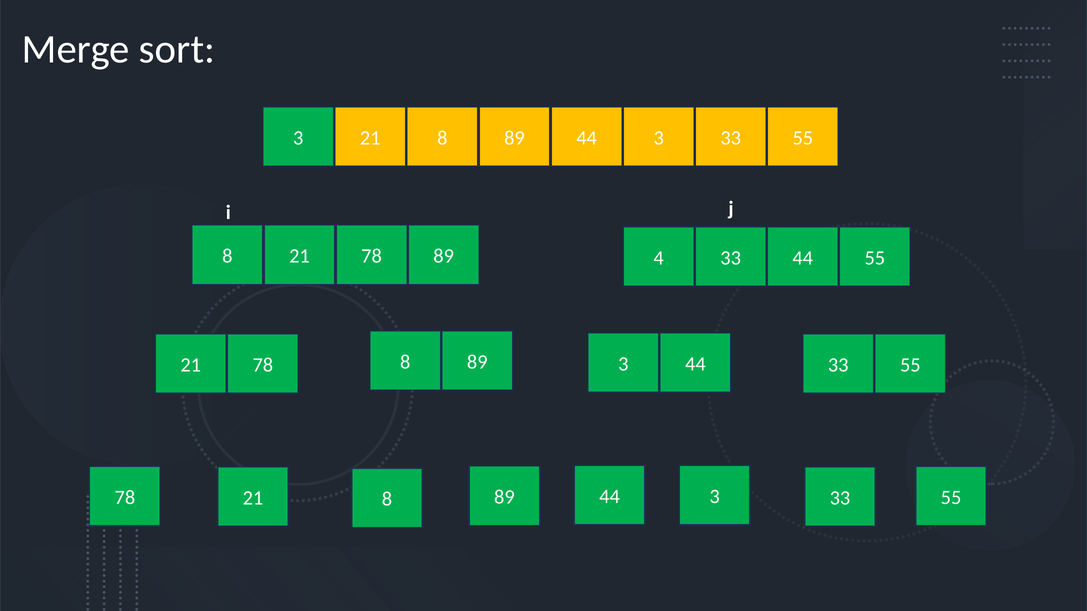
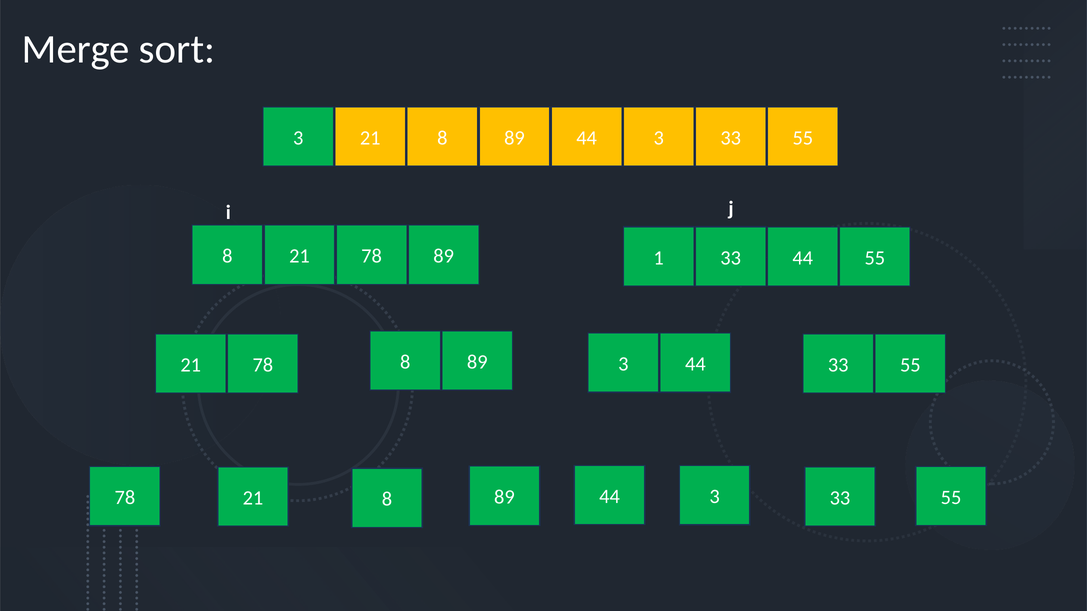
4: 4 -> 1 (659, 258)
